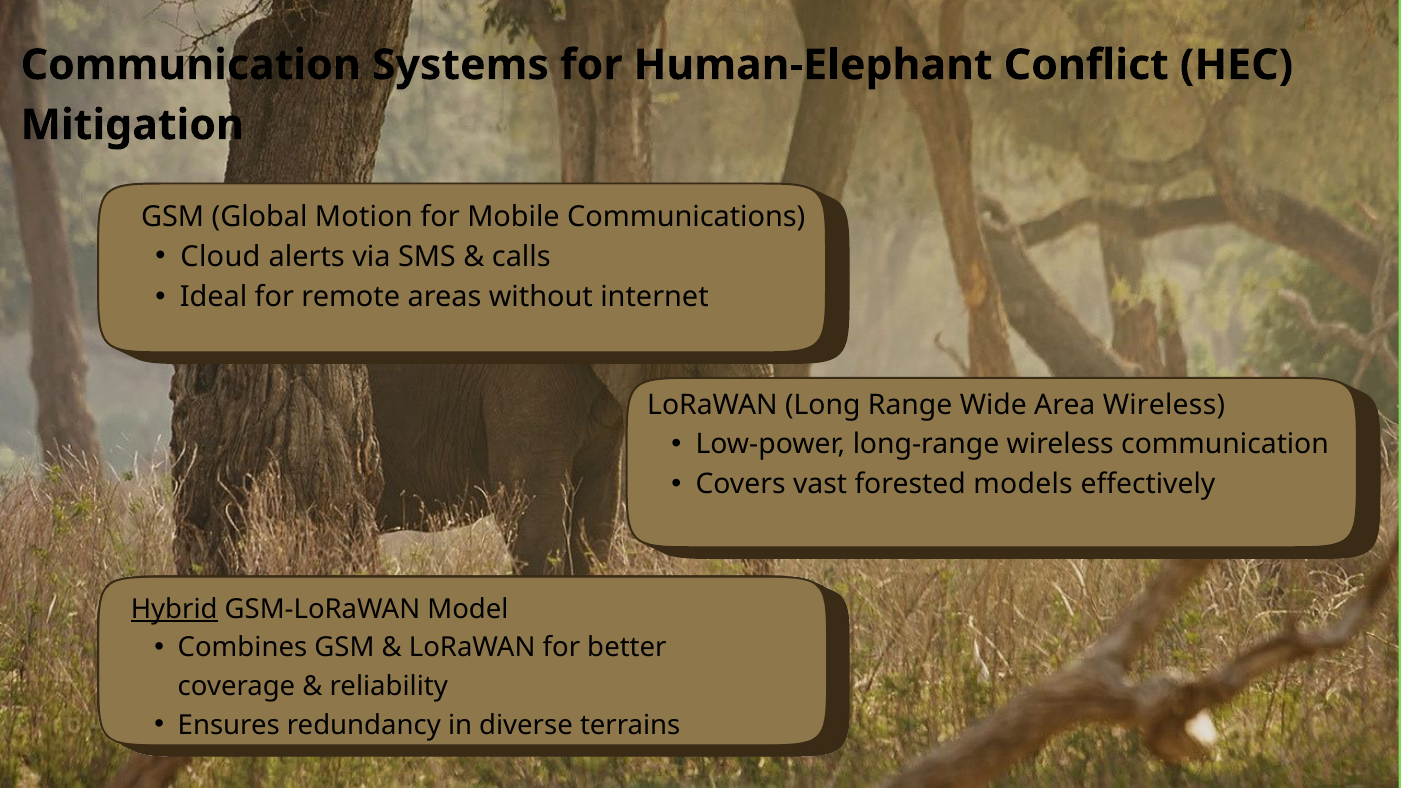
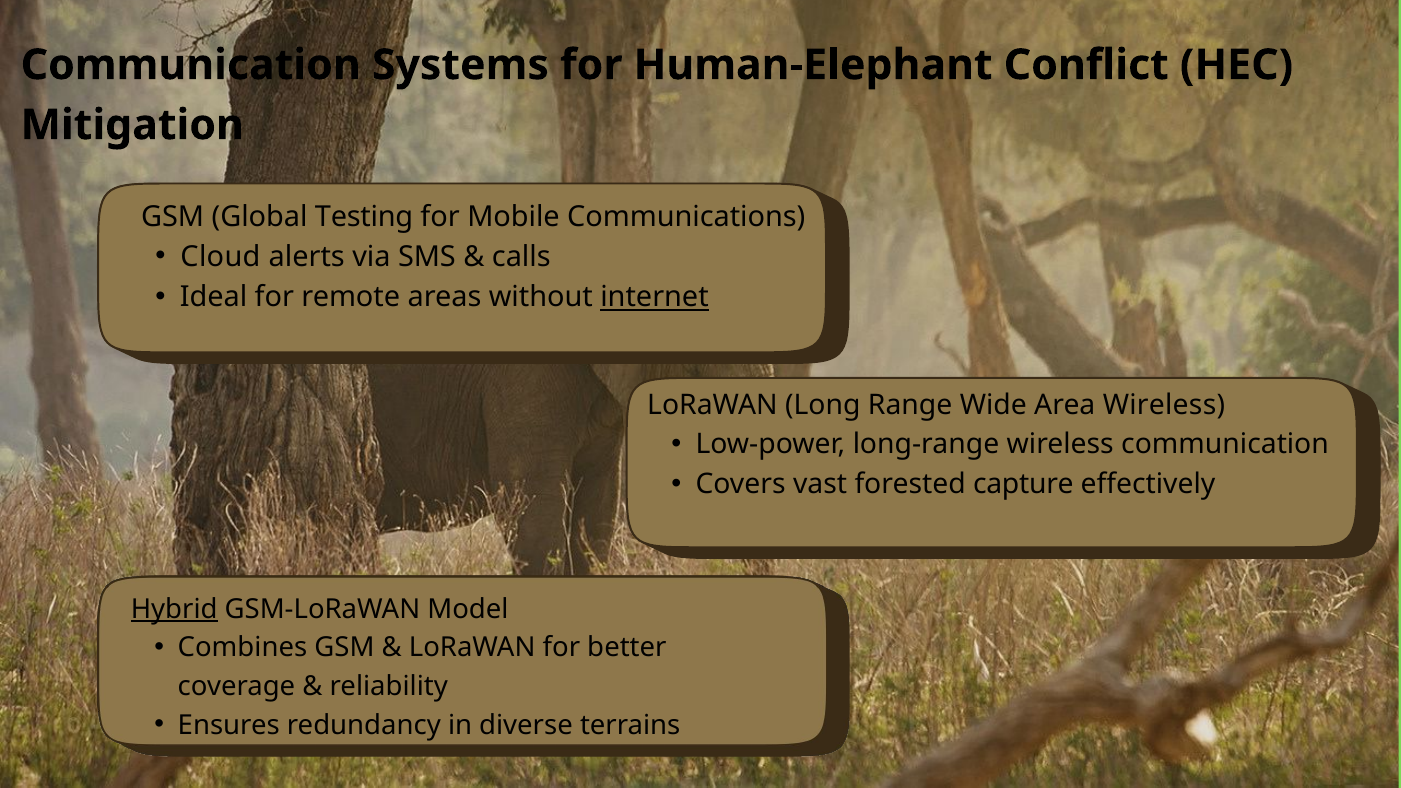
Motion: Motion -> Testing (364, 217)
internet underline: none -> present (655, 297)
models: models -> capture (1023, 484)
